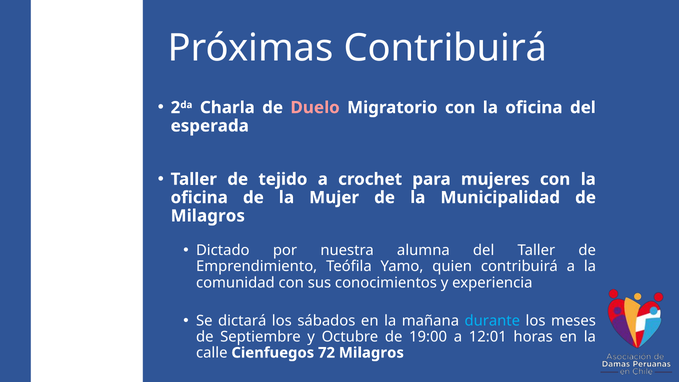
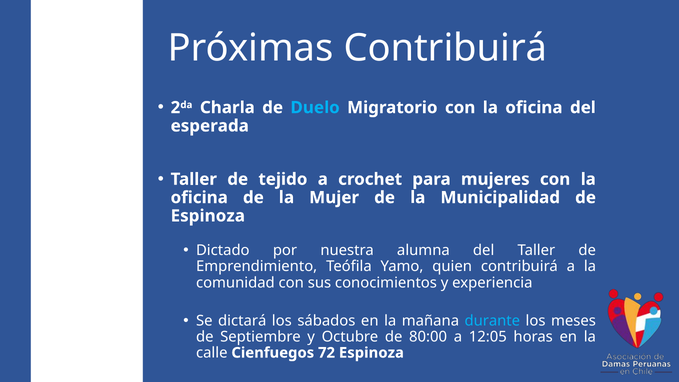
Duelo colour: pink -> light blue (315, 108)
Milagros: Milagros -> Espinoza (208, 216)
19:00: 19:00 -> 80:00 (428, 337)
12:01: 12:01 -> 12:05 (488, 337)
72 Milagros: Milagros -> Espinoza (371, 353)
